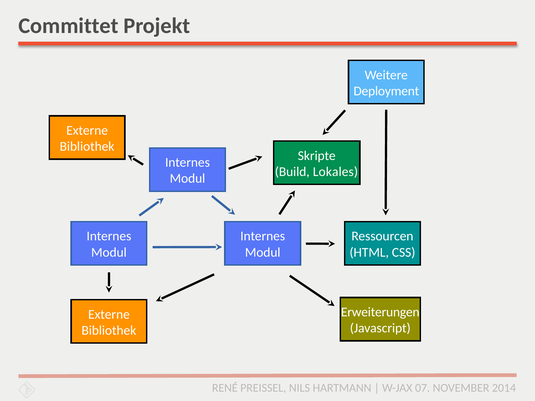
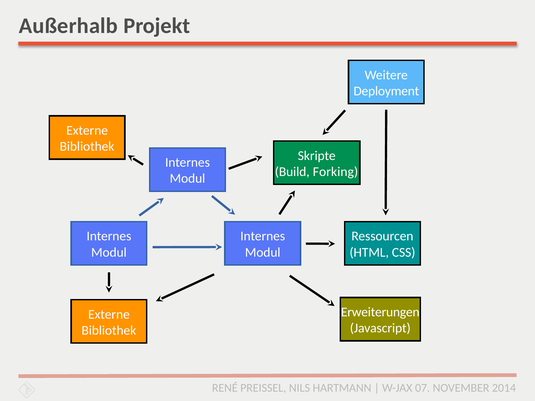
Committet: Committet -> Außerhalb (68, 26)
Lokales: Lokales -> Forking (335, 172)
